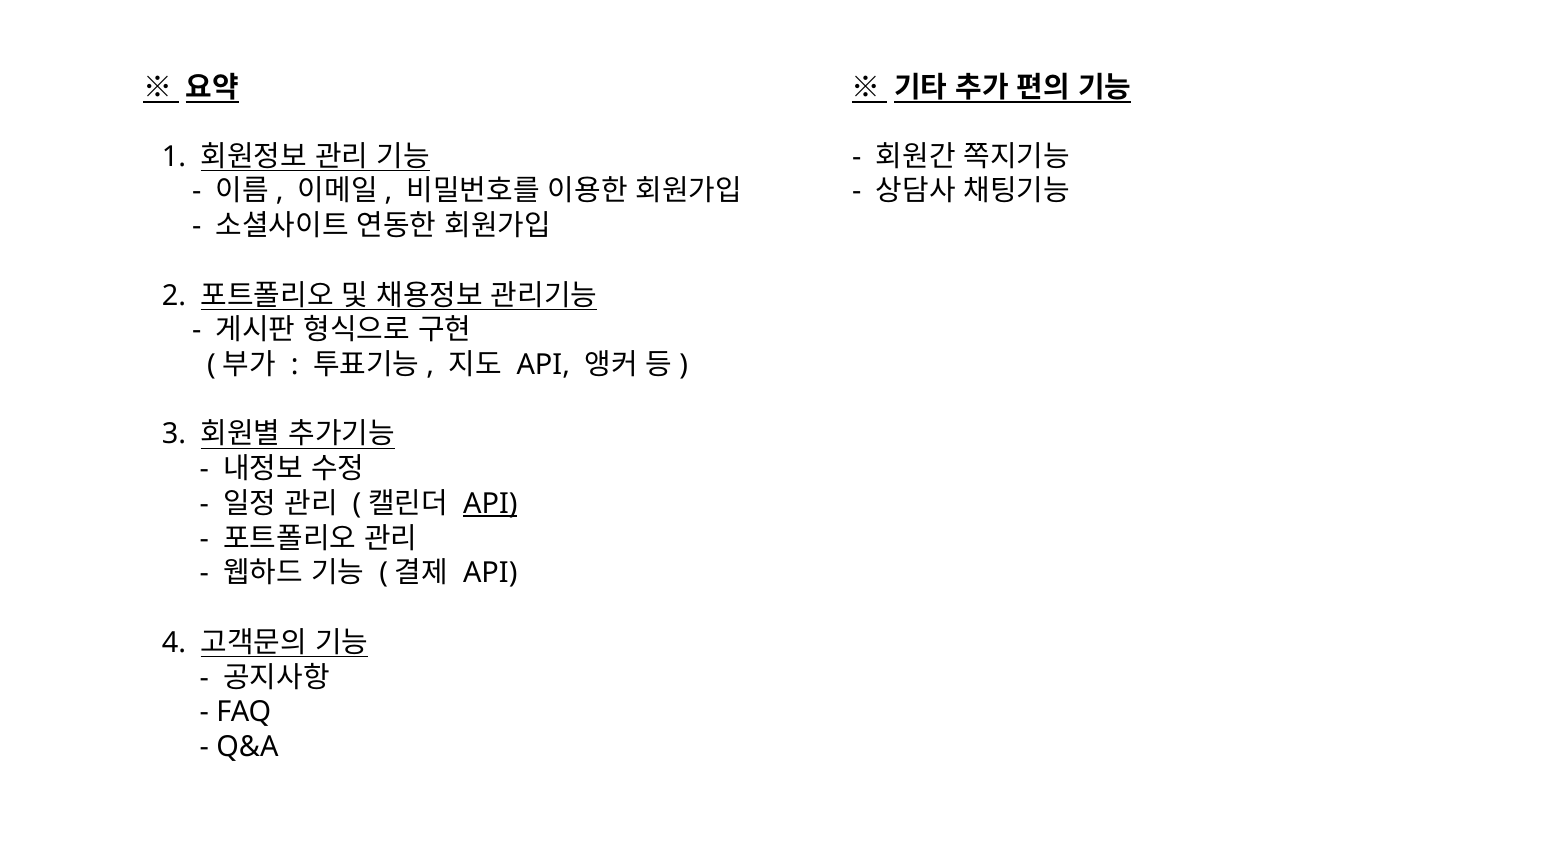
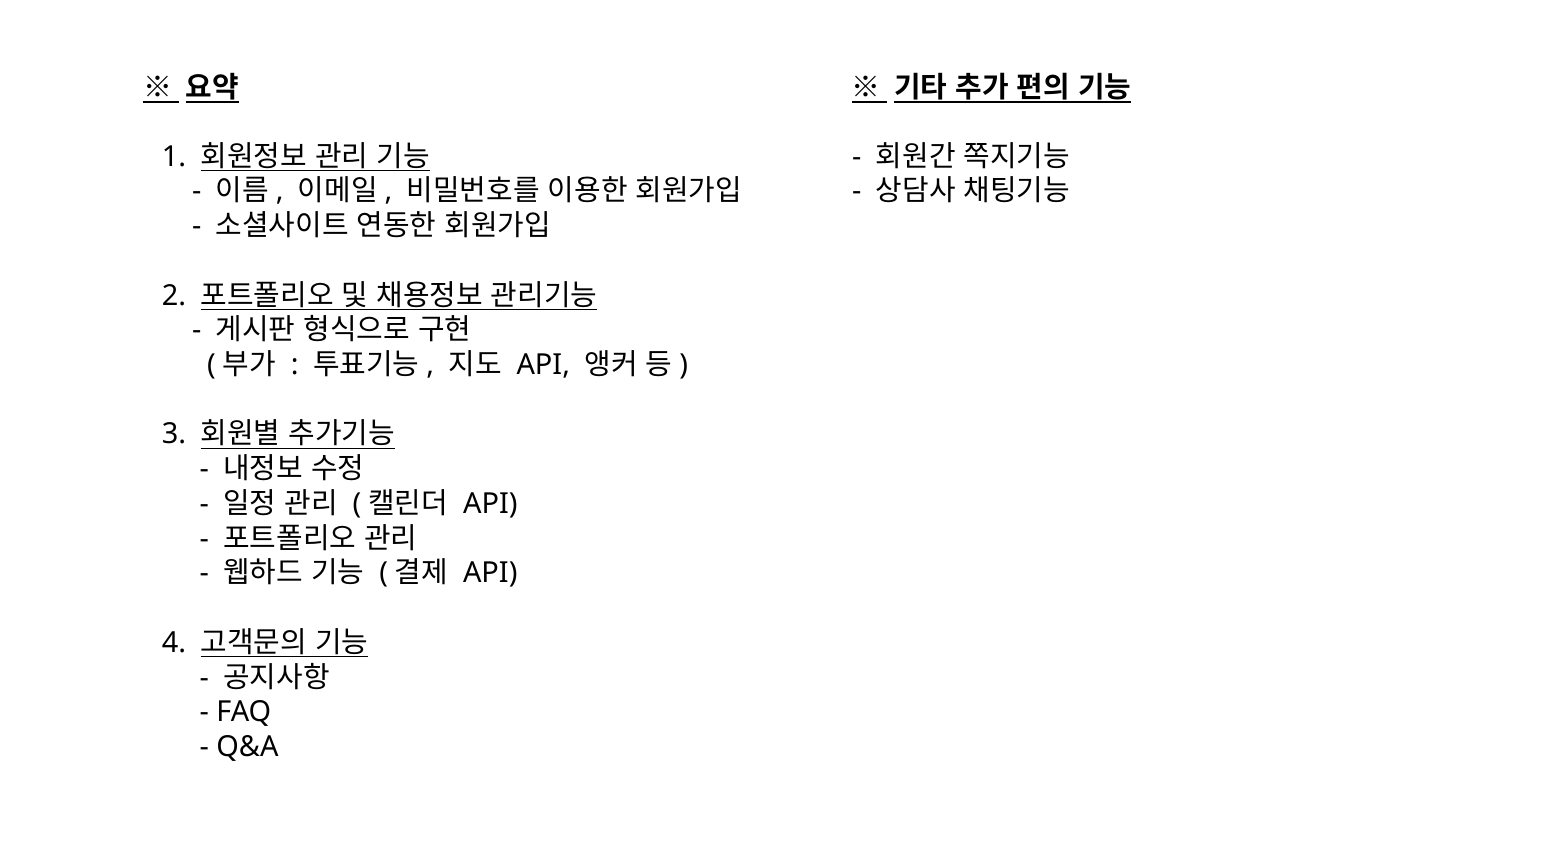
API underline: present -> none (490, 504)
